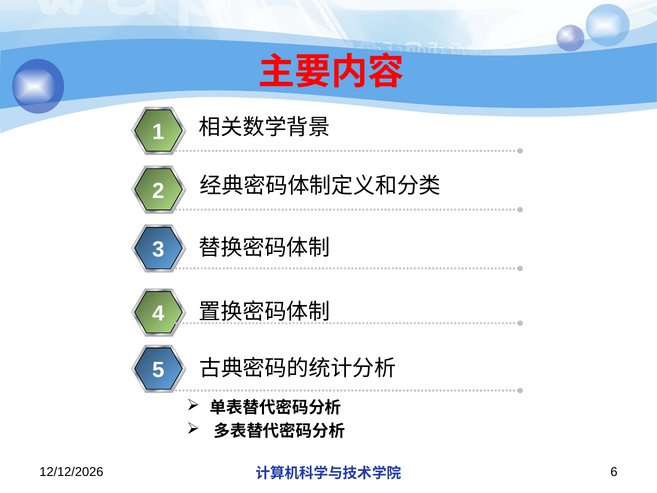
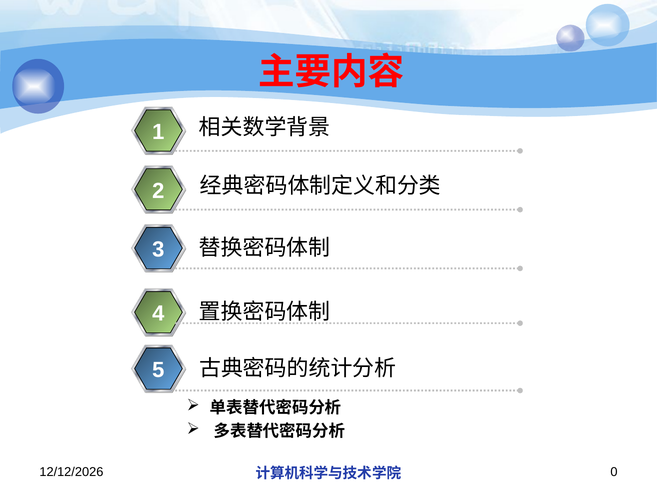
6: 6 -> 0 (614, 472)
